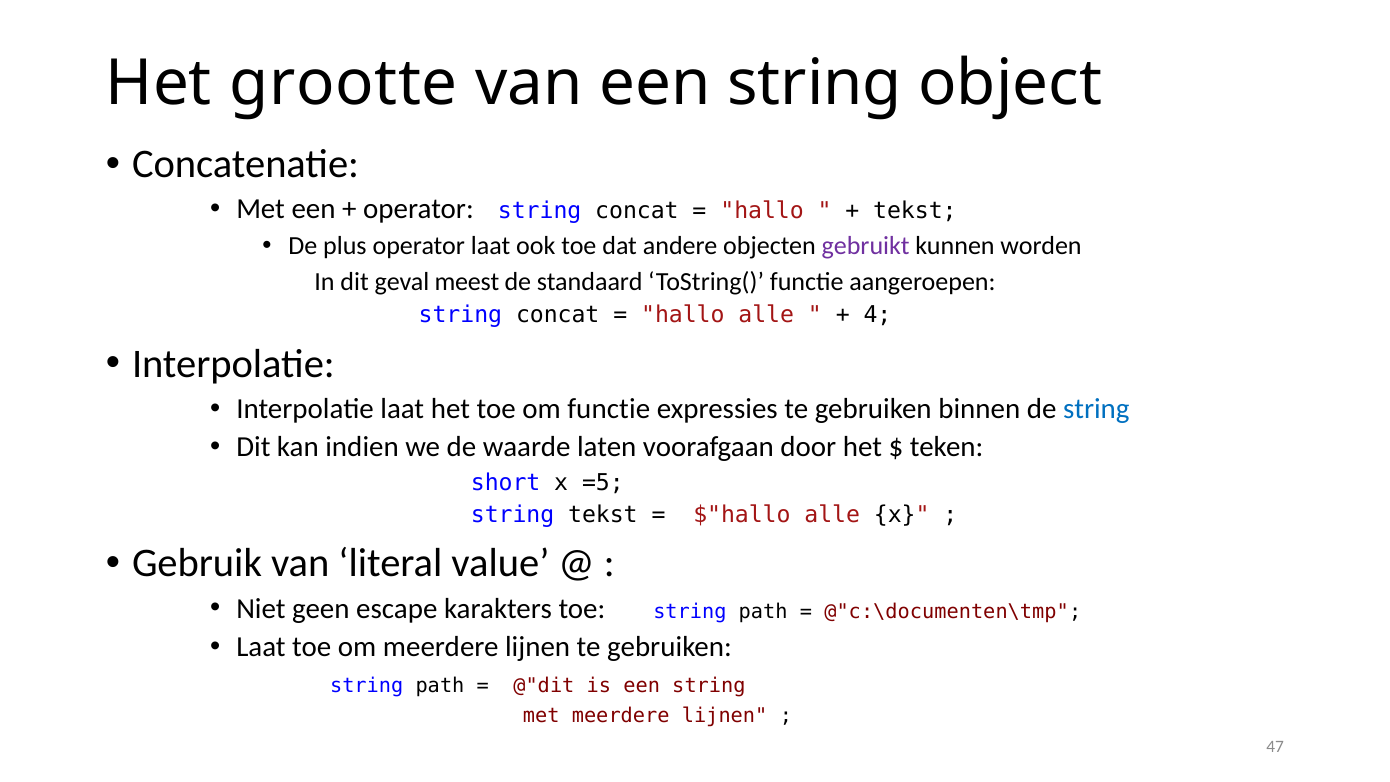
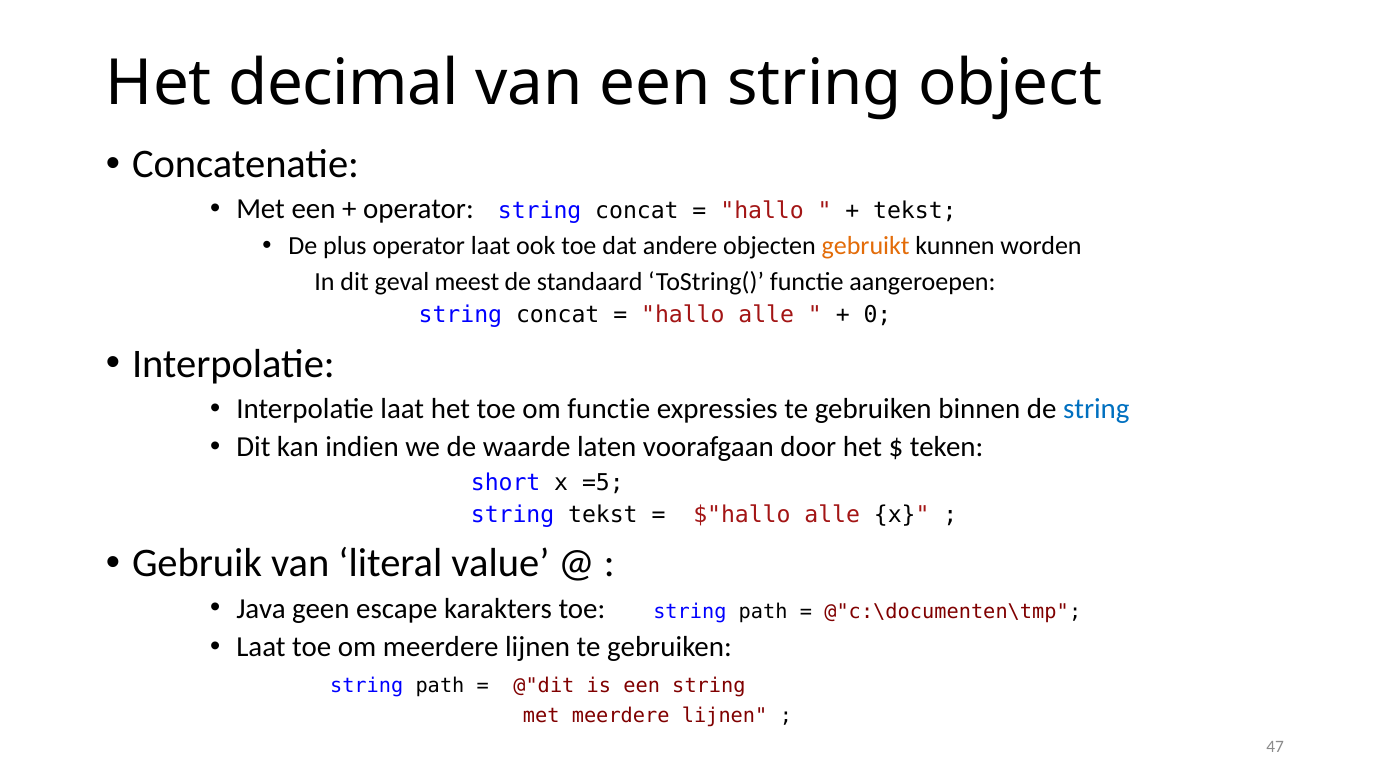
grootte: grootte -> decimal (344, 83)
gebruikt colour: purple -> orange (866, 246)
4: 4 -> 0 (877, 315)
Niet: Niet -> Java (261, 608)
